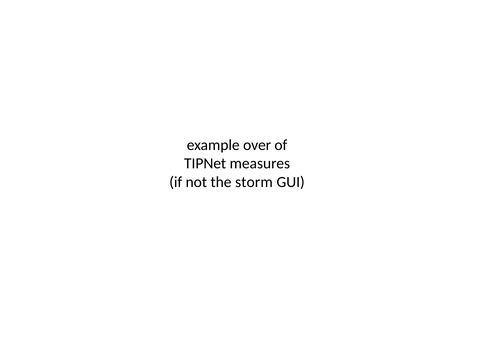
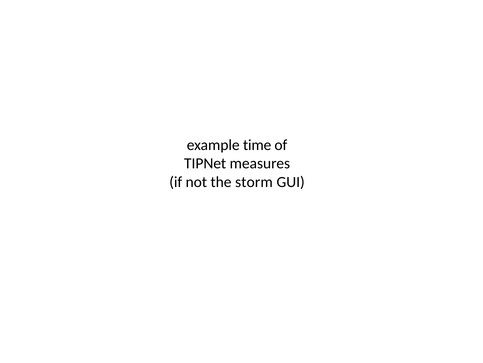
over: over -> time (257, 145)
